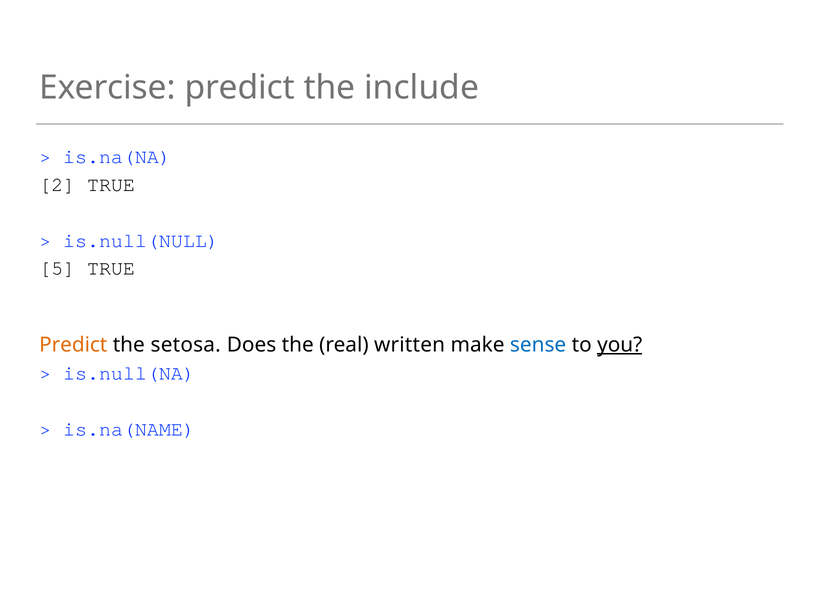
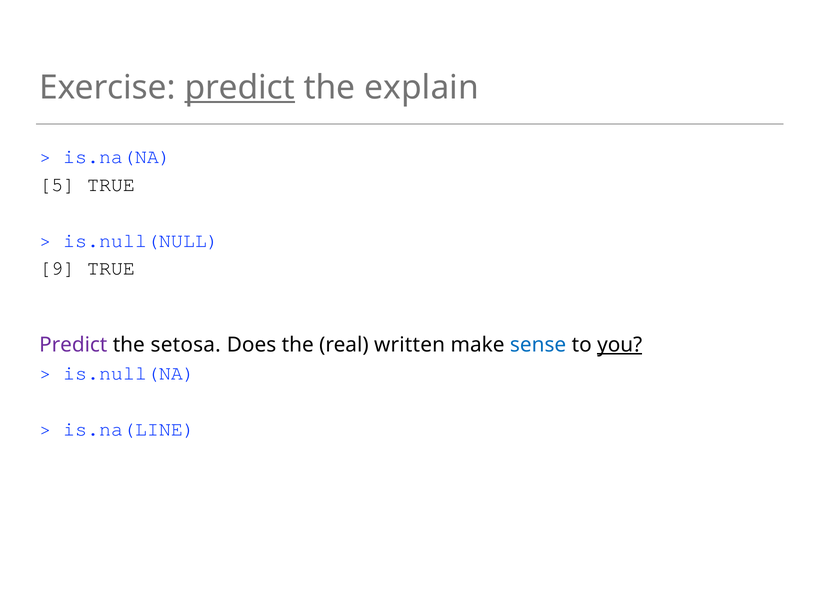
predict underline: none -> present (240, 88)
include: include -> explain (422, 88)
2: 2 -> 5 (57, 185)
5: 5 -> 9 (57, 268)
Predict colour: orange -> purple (73, 345)
is.na(NAME: is.na(NAME -> is.na(LINE (129, 429)
